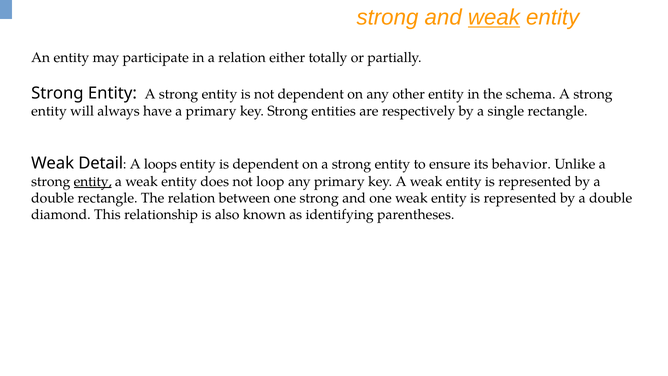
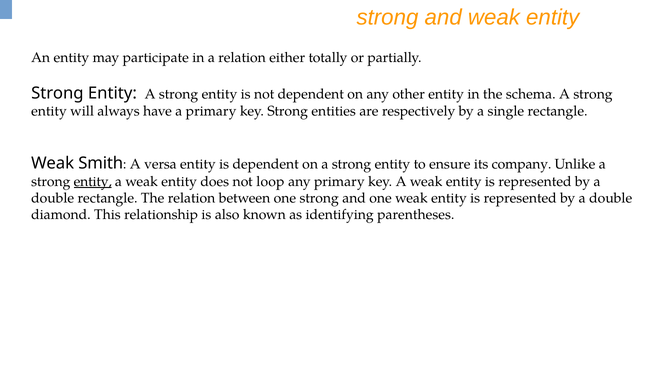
weak underline: present -> none (494, 17)
Detail: Detail -> Smith (101, 163)
loops: loops -> versa (160, 164)
behavior: behavior -> company (522, 164)
